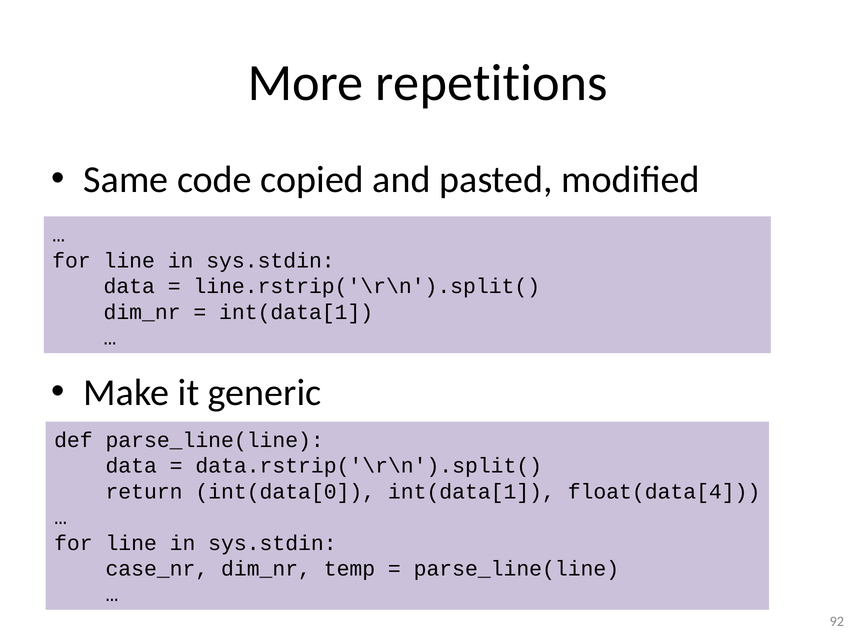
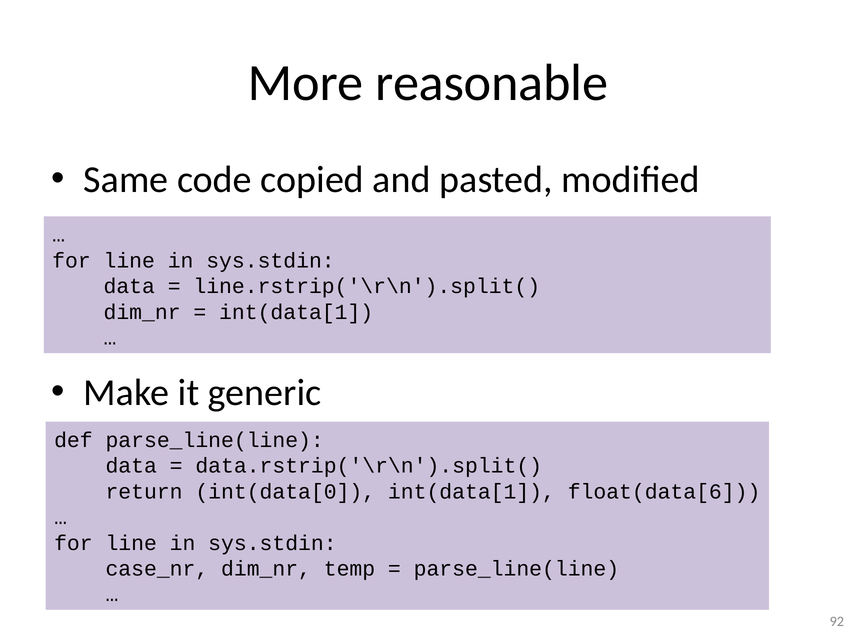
repetitions: repetitions -> reasonable (492, 83)
float(data[4: float(data[4 -> float(data[6 (664, 492)
